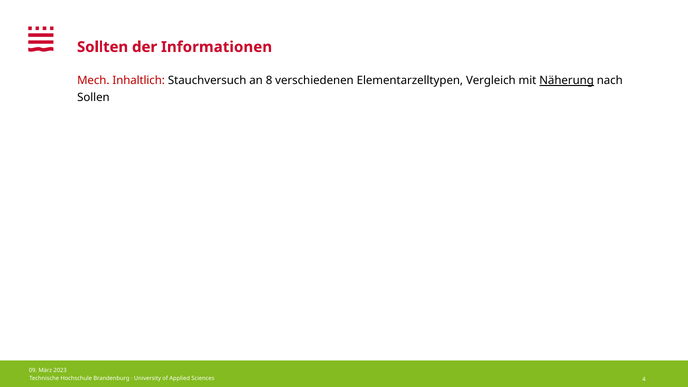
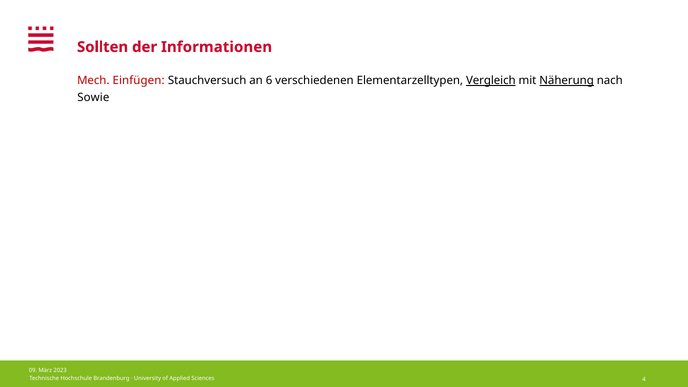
Inhaltlich: Inhaltlich -> Einfügen (139, 80)
8: 8 -> 6 (269, 80)
Vergleich underline: none -> present (491, 80)
Sollen: Sollen -> Sowie (93, 98)
